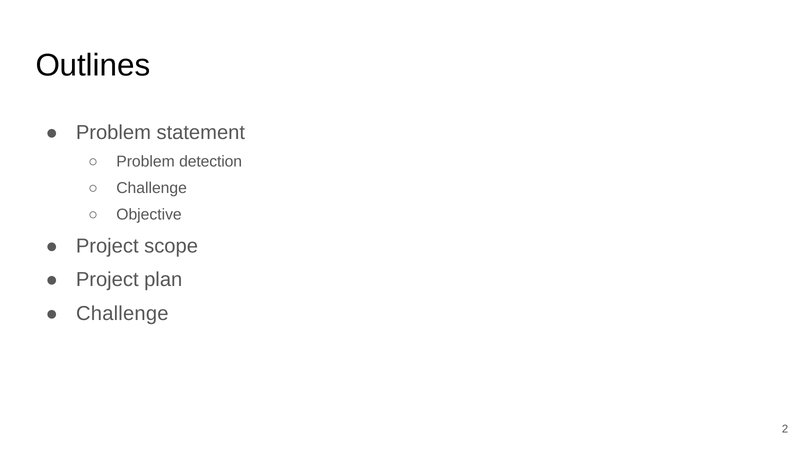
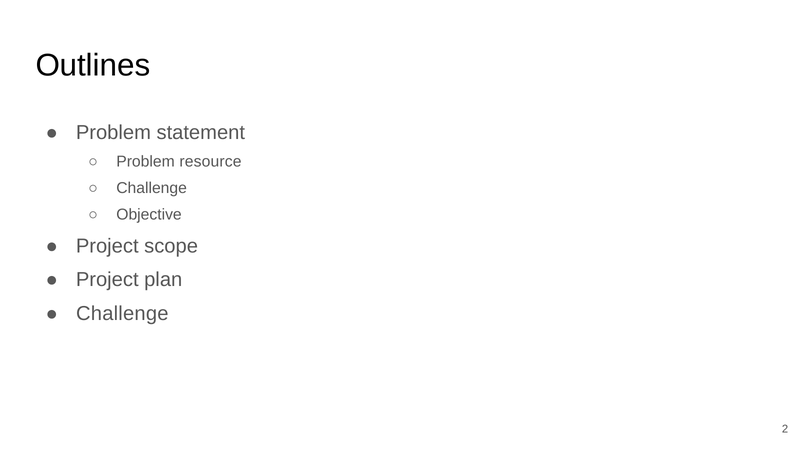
detection: detection -> resource (210, 162)
